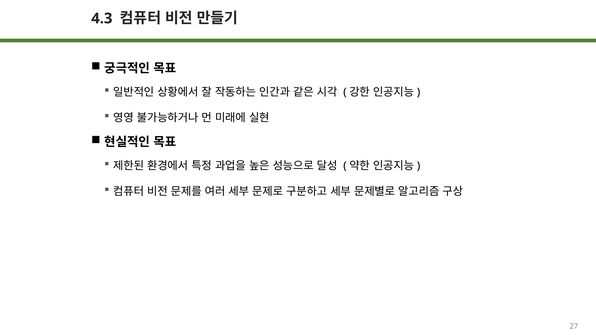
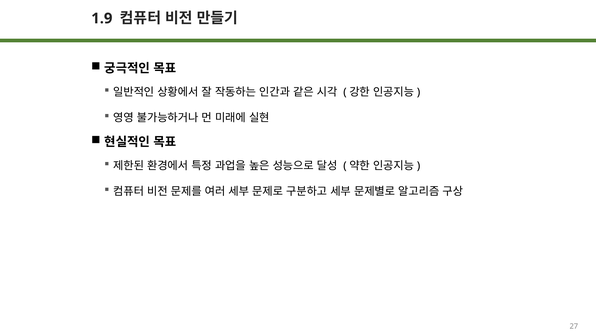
4.3: 4.3 -> 1.9 (102, 18)
